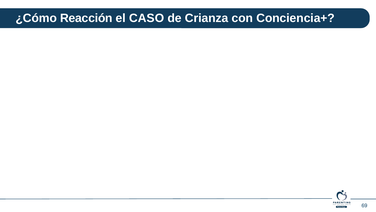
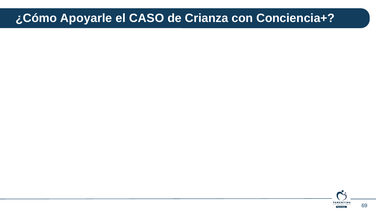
Reacción: Reacción -> Apoyarle (86, 18)
